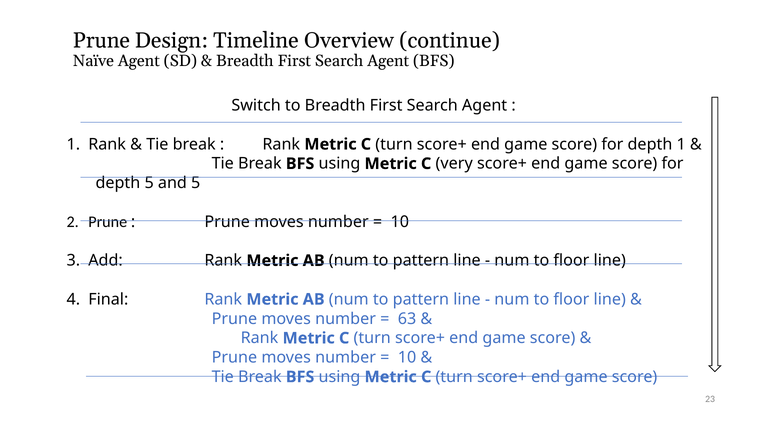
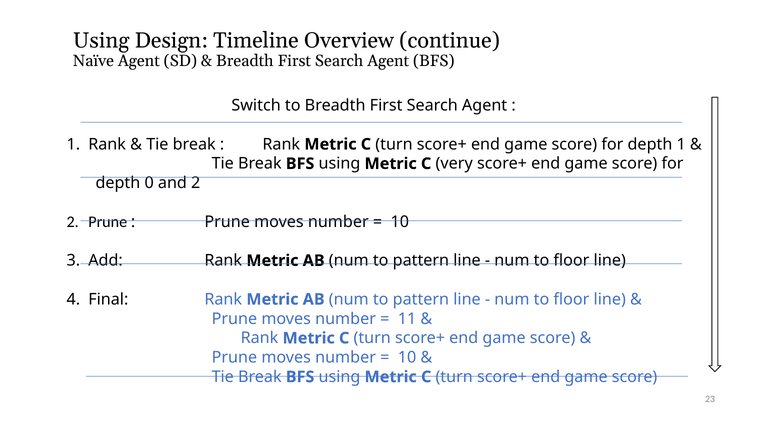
Prune: Prune -> Using (101, 40)
depth 5: 5 -> 0 (149, 183)
and 5: 5 -> 2 (196, 183)
63: 63 -> 11 (407, 318)
